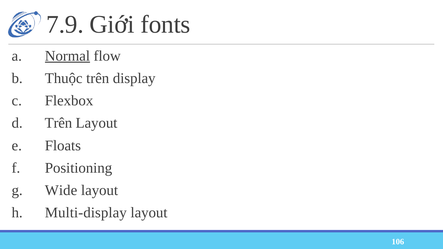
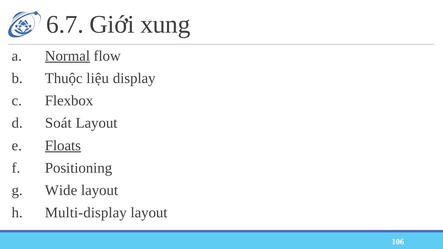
7.9: 7.9 -> 6.7 (65, 24)
fonts: fonts -> xung (165, 24)
Thuộc trên: trên -> liệu (98, 78)
d Trên: Trên -> Soát (58, 123)
Floats underline: none -> present (63, 146)
